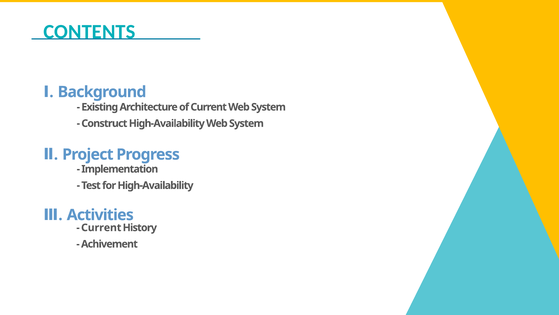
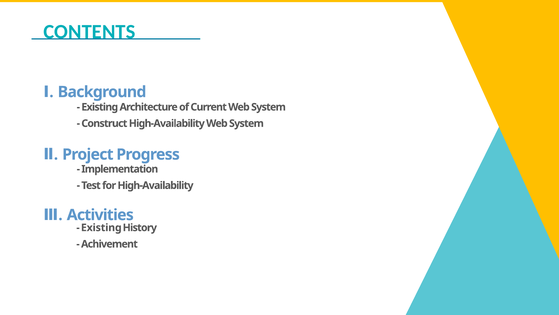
Current: Current -> Existing (101, 227)
